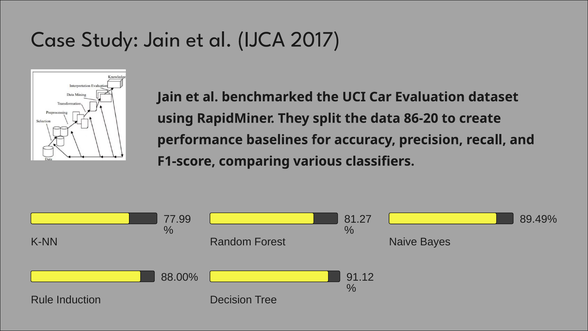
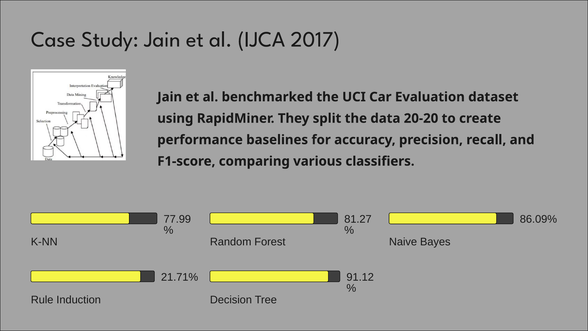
86-20: 86-20 -> 20-20 (421, 118)
89.49%: 89.49% -> 86.09% (538, 219)
88.00%: 88.00% -> 21.71% (180, 277)
